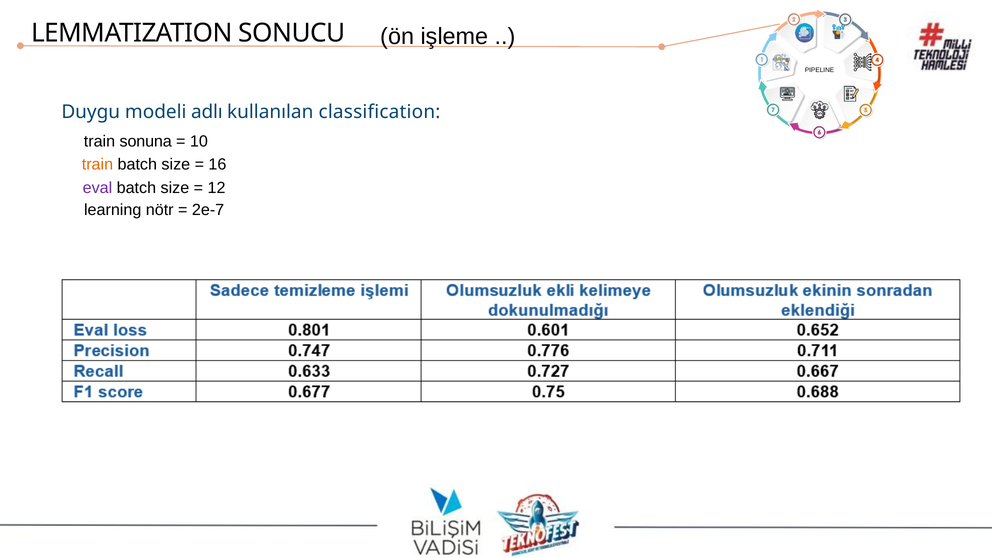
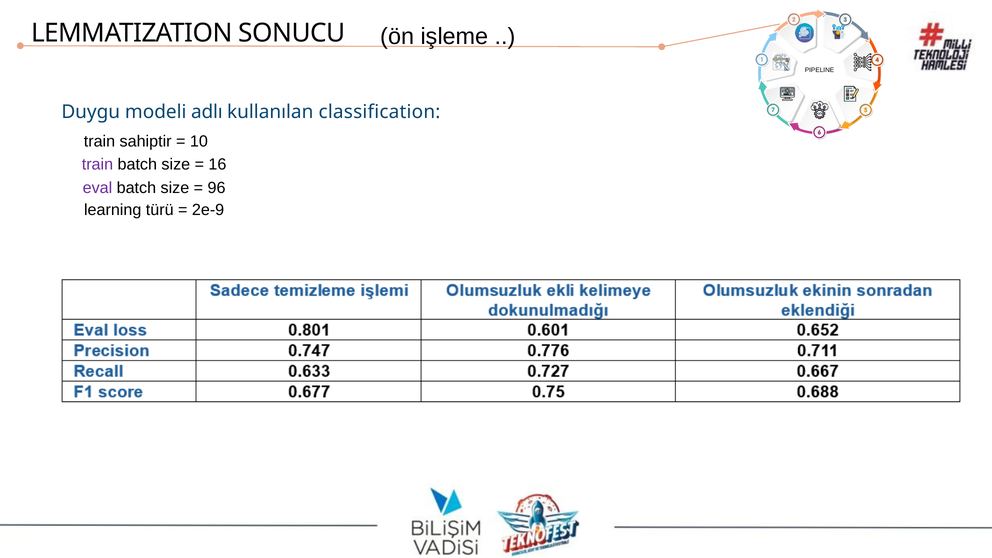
sonuna: sonuna -> sahiptir (146, 141)
train colour: orange -> purple (97, 165)
12: 12 -> 96 (217, 188)
nötr: nötr -> türü (160, 210)
2e-7: 2e-7 -> 2e-9 (208, 210)
